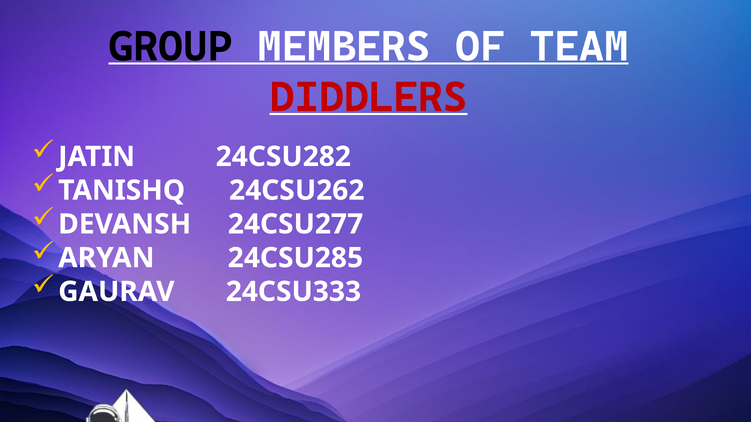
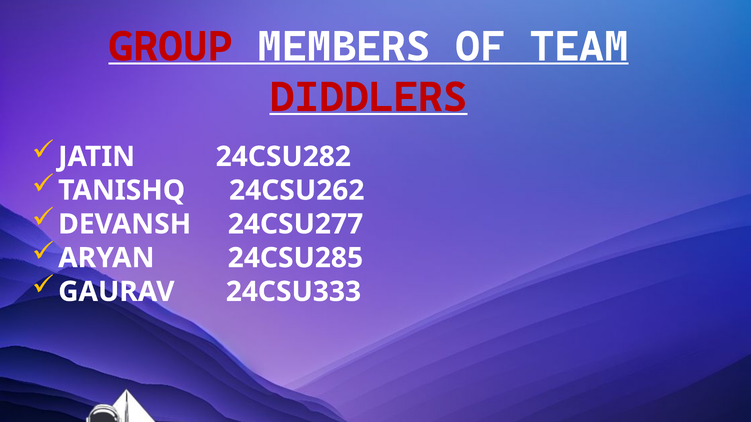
GROUP colour: black -> red (170, 46)
